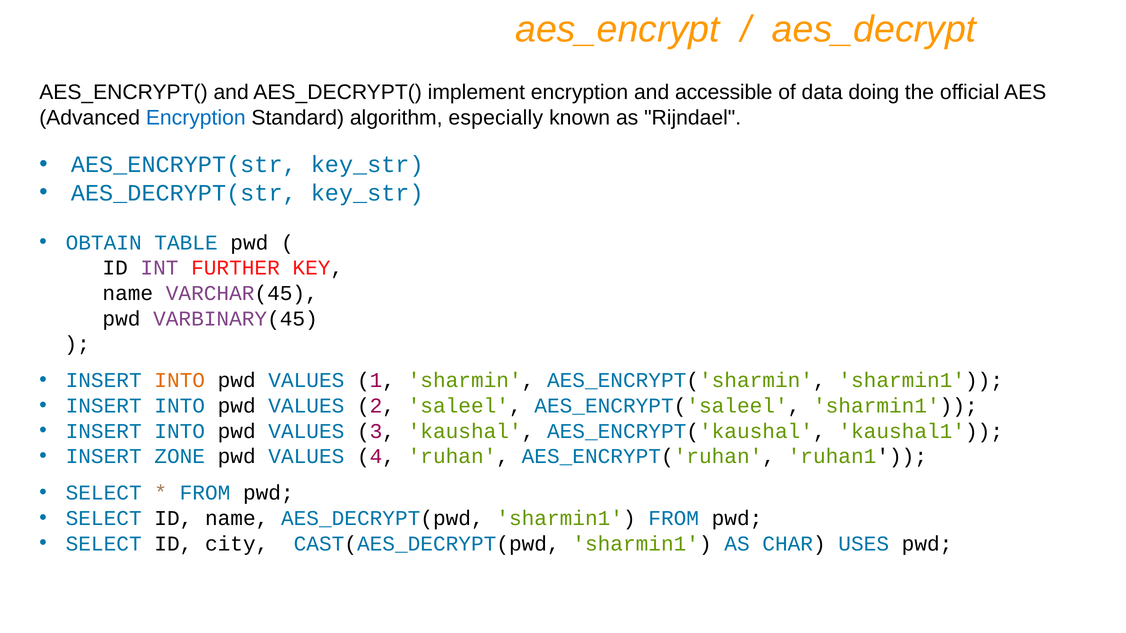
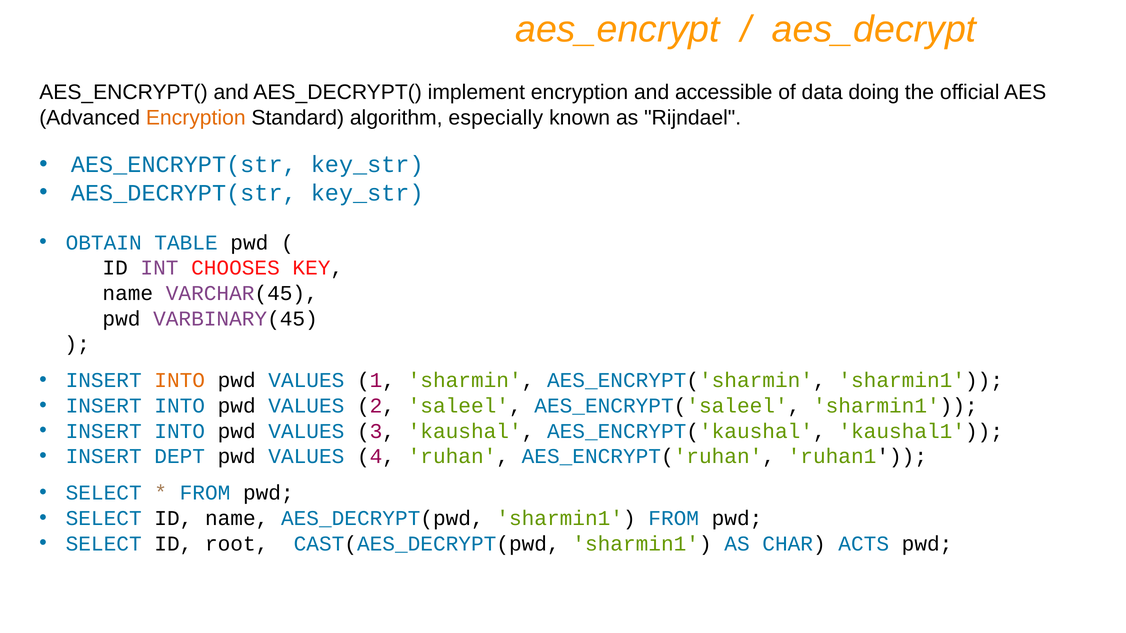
Encryption colour: blue -> orange (196, 118)
FURTHER: FURTHER -> CHOOSES (235, 268)
ZONE: ZONE -> DEPT (180, 457)
city: city -> root (237, 544)
USES: USES -> ACTS (864, 544)
